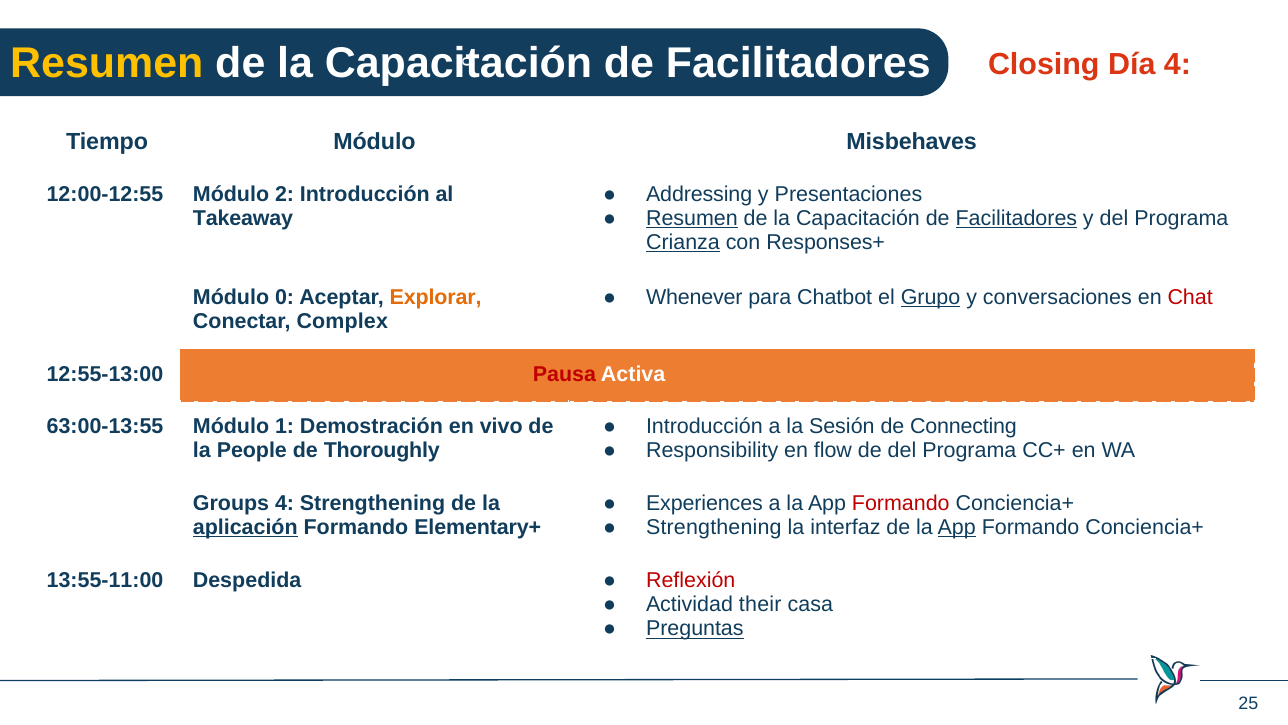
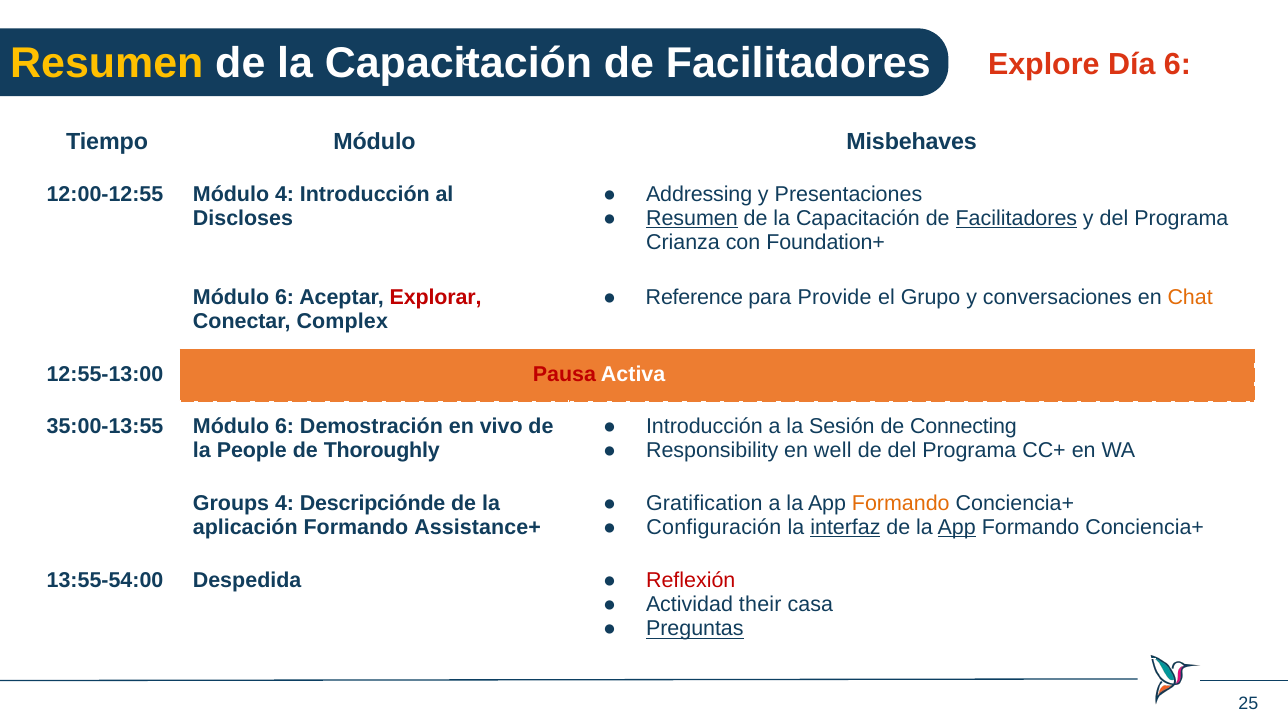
Closing: Closing -> Explore (1044, 64)
Día 4: 4 -> 6 (1177, 64)
Módulo 2: 2 -> 4 (285, 194)
Takeaway: Takeaway -> Discloses (243, 218)
Crianza underline: present -> none (683, 242)
Responses+: Responses+ -> Foundation+ (826, 242)
Whenever: Whenever -> Reference (694, 297)
Chatbot: Chatbot -> Provide (835, 297)
Grupo underline: present -> none (931, 297)
Chat colour: red -> orange (1190, 297)
0: 0 -> 6 (285, 297)
Explorar colour: orange -> red (436, 297)
63:00-13:55: 63:00-13:55 -> 35:00-13:55 (105, 426)
1: 1 -> 6 (285, 426)
flow: flow -> well (833, 450)
Experiences: Experiences -> Gratification (704, 503)
Formando colour: red -> orange (901, 503)
4 Strengthening: Strengthening -> Descripciónde (373, 503)
aplicación underline: present -> none (245, 527)
Elementary+: Elementary+ -> Assistance+ (478, 527)
Strengthening: Strengthening -> Configuración (714, 527)
interfaz underline: none -> present (845, 527)
13:55-11:00: 13:55-11:00 -> 13:55-54:00 (105, 580)
